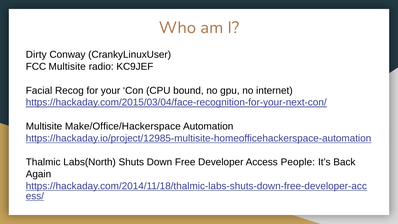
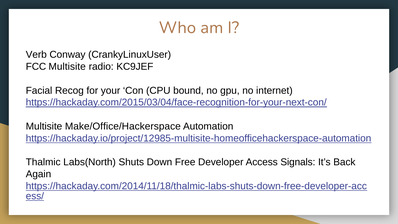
Dirty: Dirty -> Verb (36, 55)
People: People -> Signals (298, 162)
